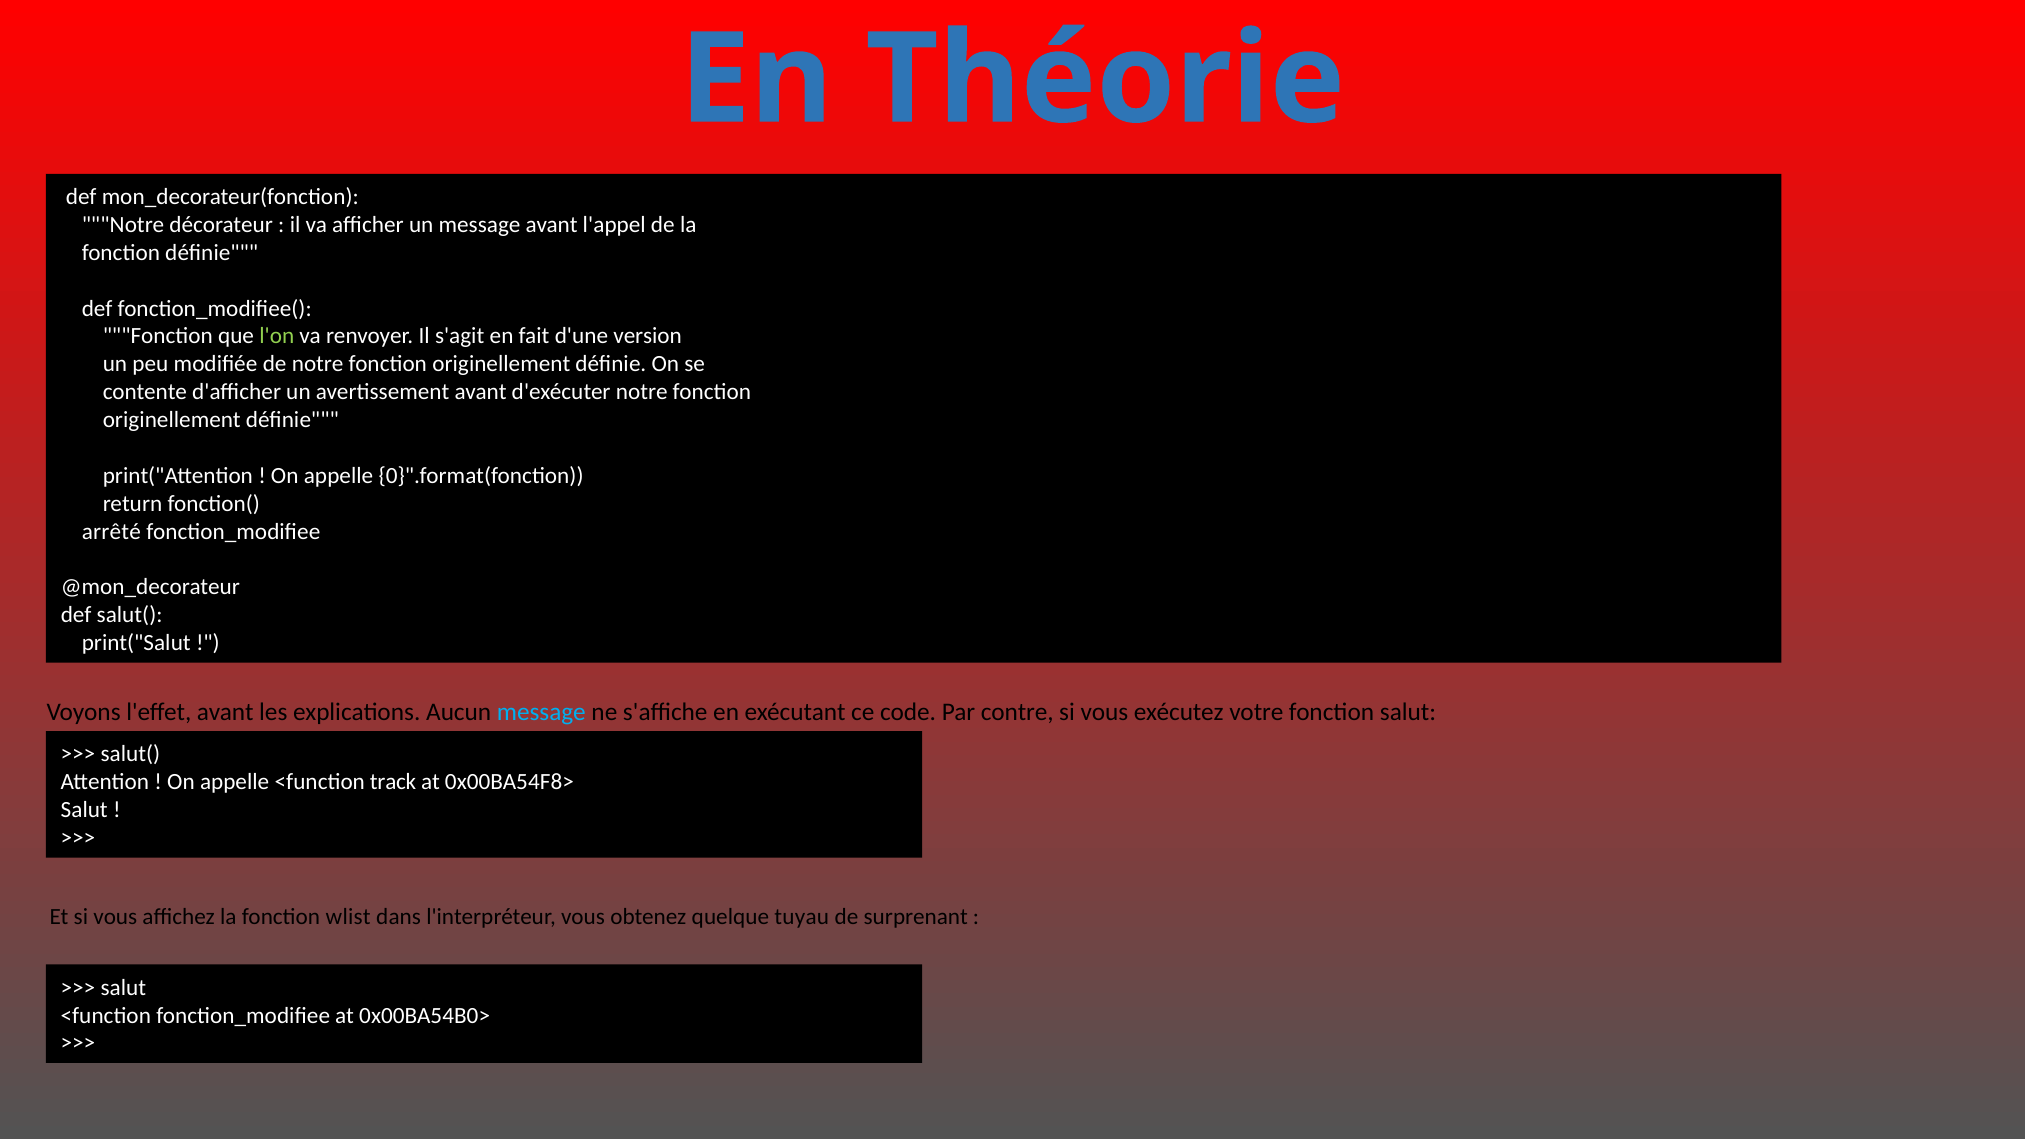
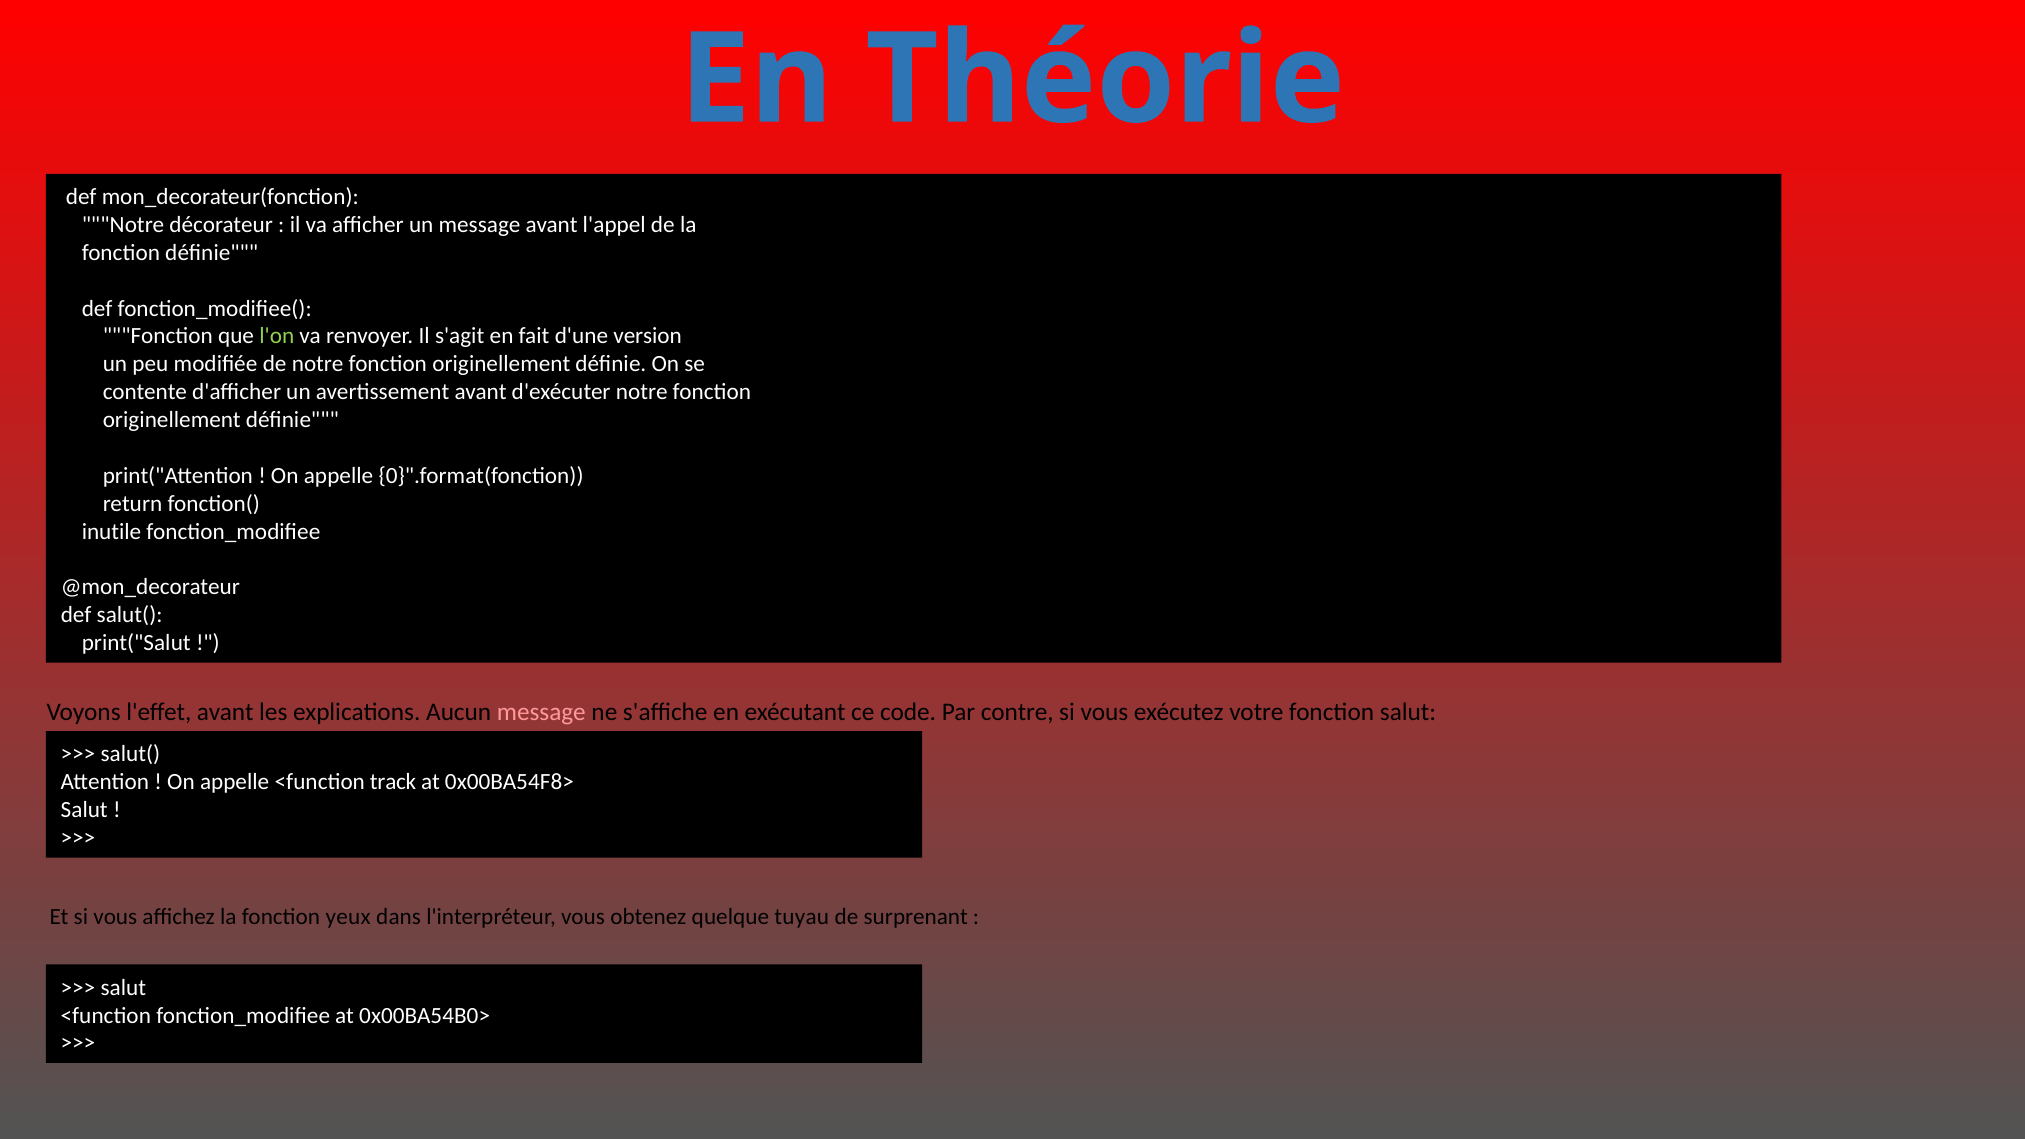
arrêté: arrêté -> inutile (112, 531)
message colour: light blue -> pink (541, 712)
wlist: wlist -> yeux (348, 917)
